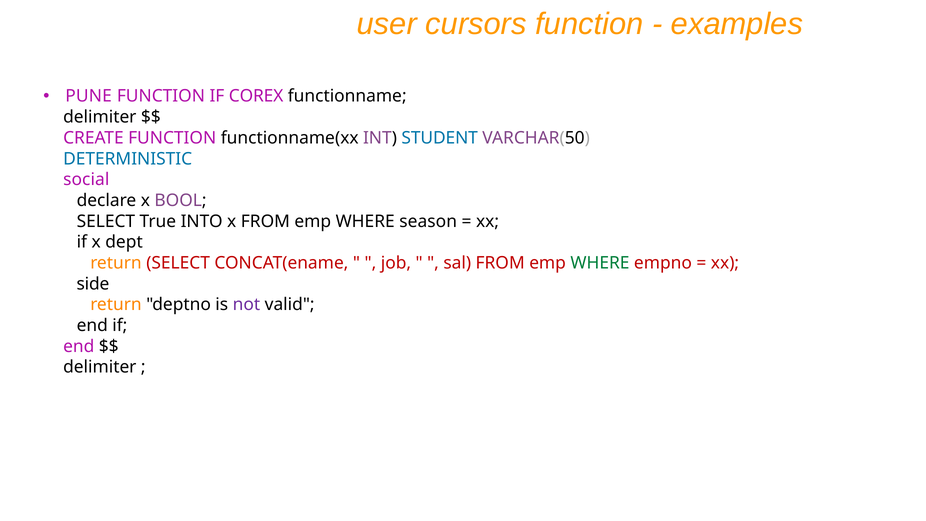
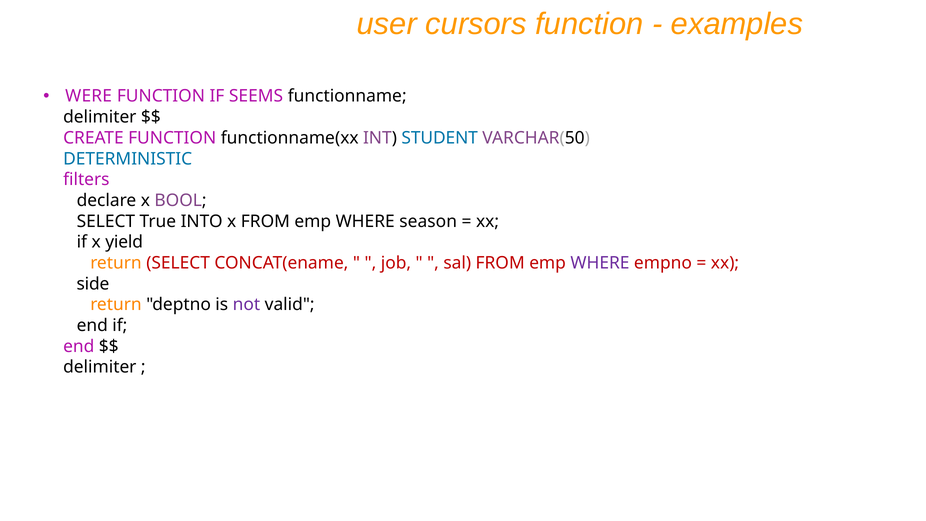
PUNE: PUNE -> WERE (89, 96)
COREX: COREX -> SEEMS (256, 96)
social: social -> filters (86, 180)
dept: dept -> yield (124, 242)
WHERE colour: green -> purple (600, 263)
